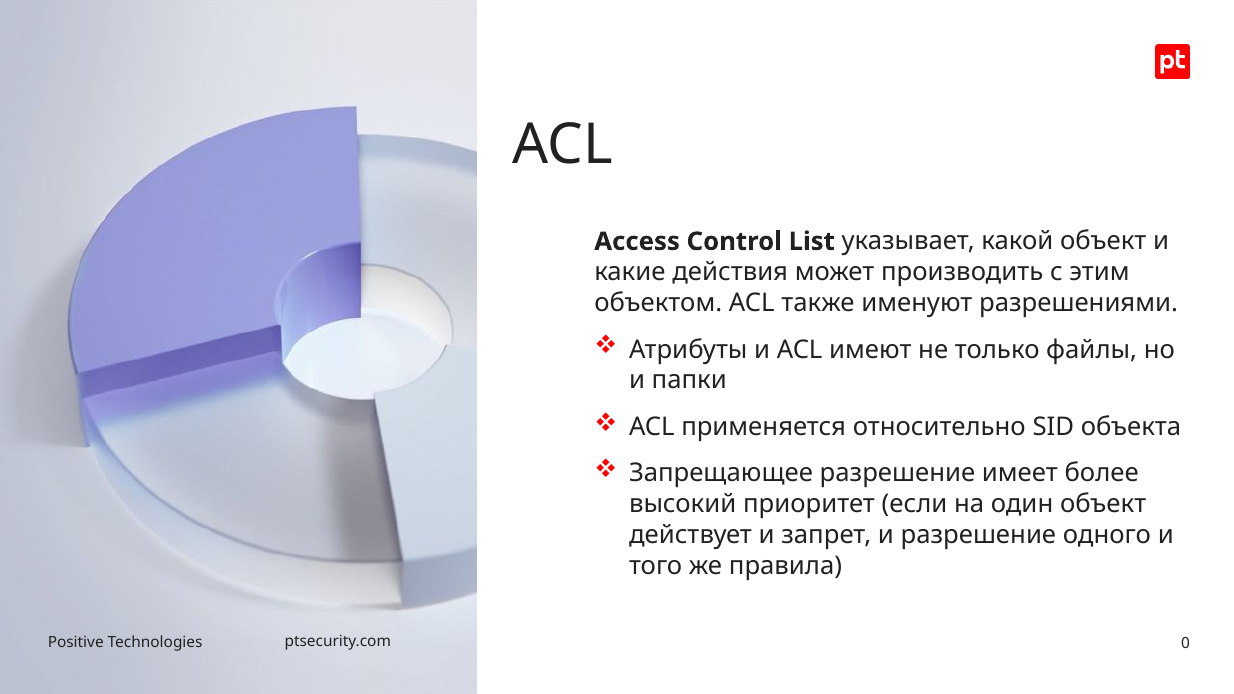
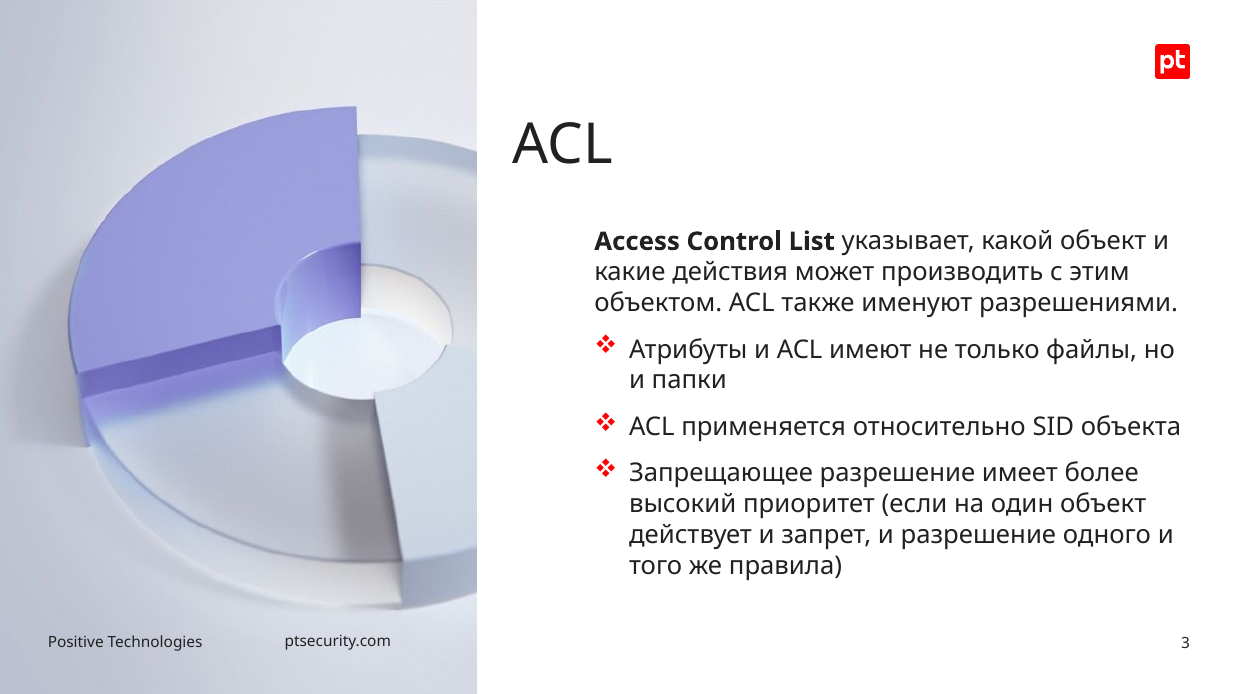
0: 0 -> 3 (1186, 644)
